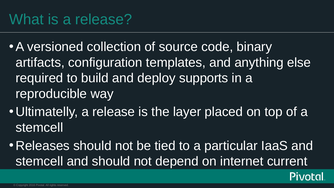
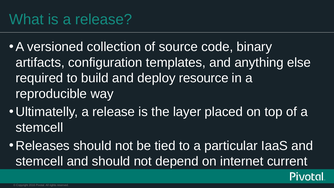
supports: supports -> resource (204, 78)
